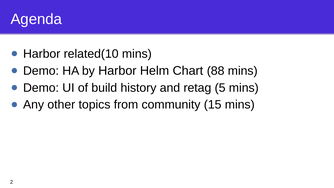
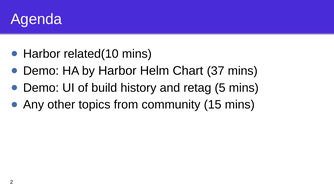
88: 88 -> 37 (216, 71)
